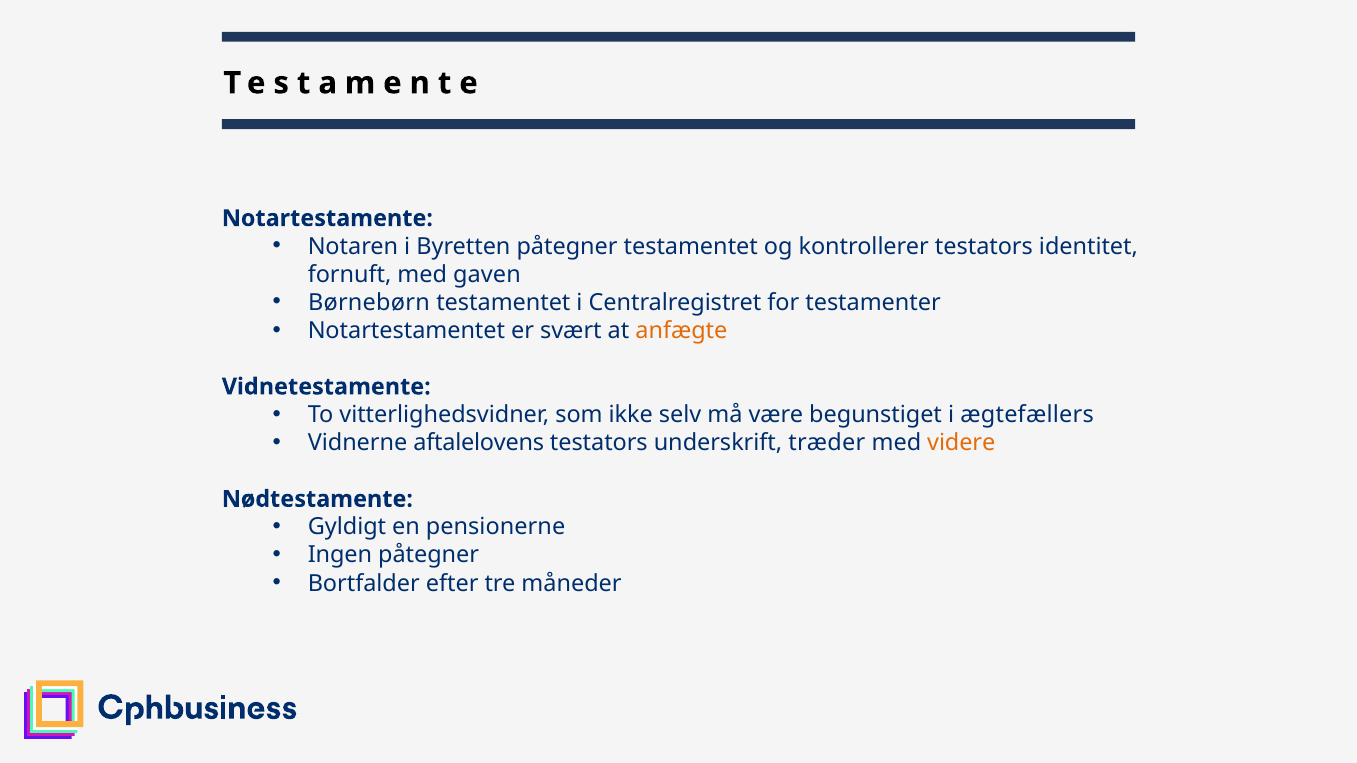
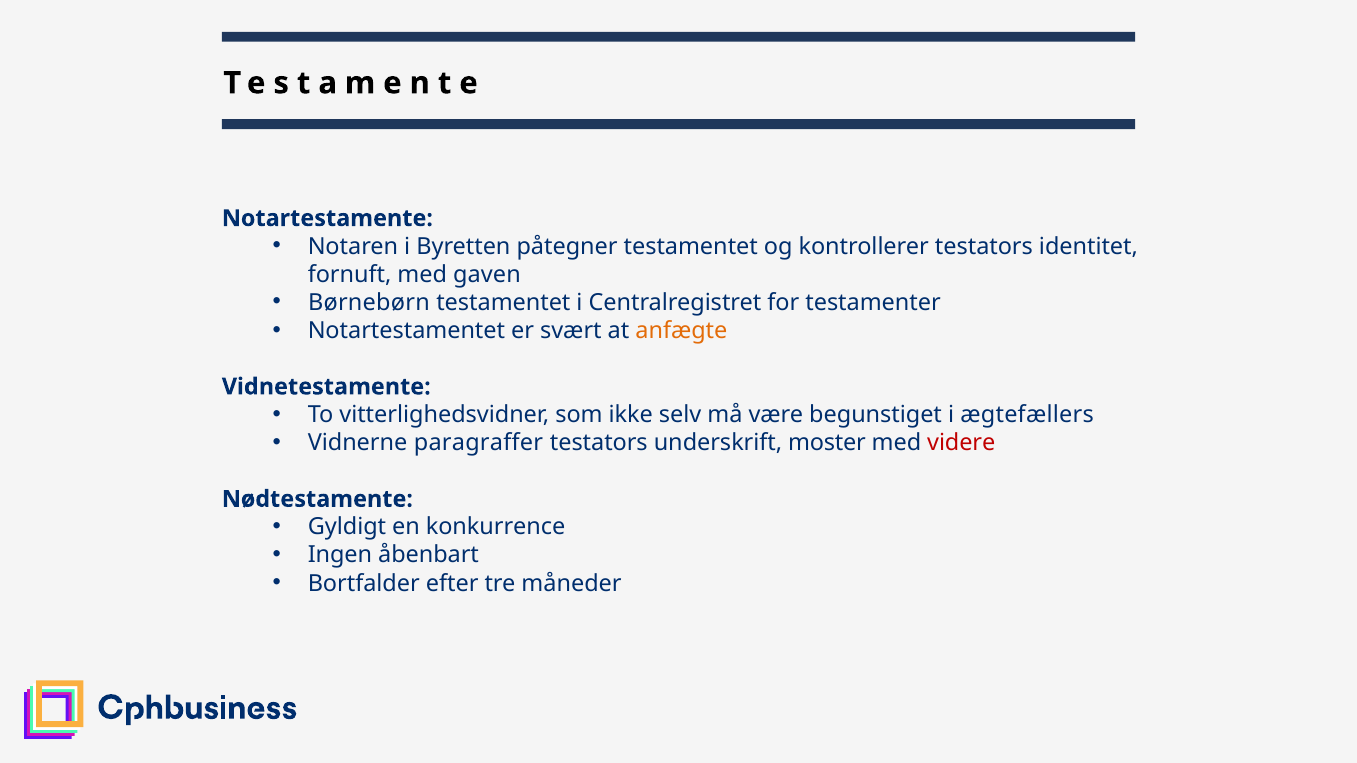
aftalelovens: aftalelovens -> paragraffer (478, 443)
træder: træder -> moster (827, 443)
videre colour: orange -> red (961, 443)
pensionerne: pensionerne -> konkurrence (496, 527)
Ingen påtegner: påtegner -> åbenbart (429, 555)
